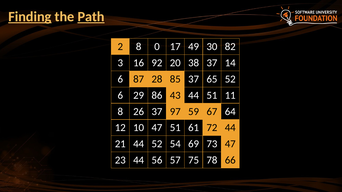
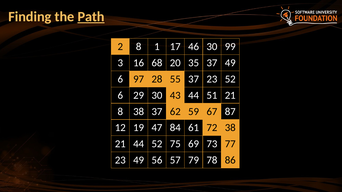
Finding underline: present -> none (30, 17)
0: 0 -> 1 (157, 47)
49: 49 -> 46 (194, 47)
82: 82 -> 99 (230, 47)
92: 92 -> 68 (157, 63)
38: 38 -> 35 (194, 63)
37 14: 14 -> 49 (230, 63)
87: 87 -> 97 (139, 79)
85: 85 -> 55 (175, 79)
37 65: 65 -> 23 (212, 79)
29 86: 86 -> 30 (157, 95)
51 11: 11 -> 21 (230, 95)
8 26: 26 -> 38 (139, 112)
97: 97 -> 62 (175, 112)
64: 64 -> 87 (230, 112)
10: 10 -> 19 (139, 128)
47 51: 51 -> 84 (175, 128)
72 44: 44 -> 38 (230, 128)
54: 54 -> 75 (175, 144)
73 47: 47 -> 77 (230, 144)
23 44: 44 -> 49 (139, 161)
75: 75 -> 79 (194, 161)
66: 66 -> 86 (230, 161)
